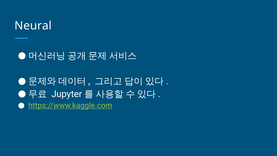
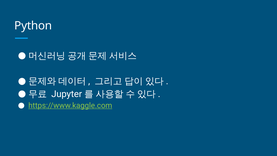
Neural: Neural -> Python (33, 26)
